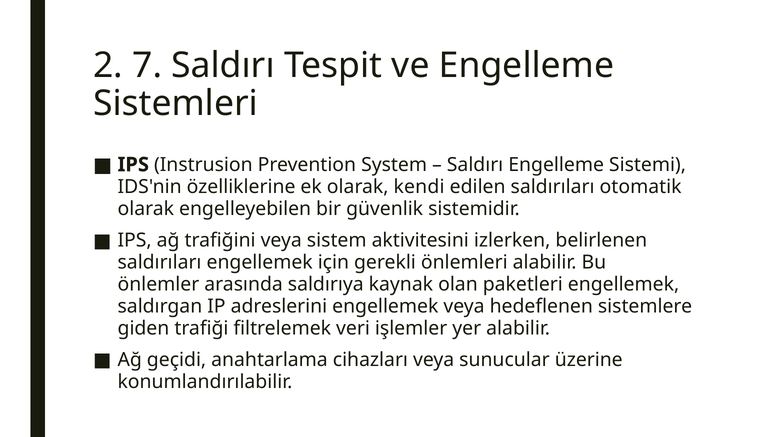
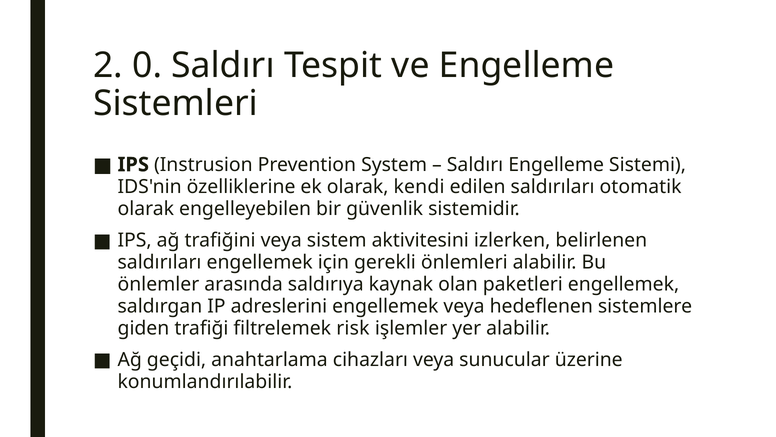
7: 7 -> 0 (147, 65)
veri: veri -> risk (353, 328)
